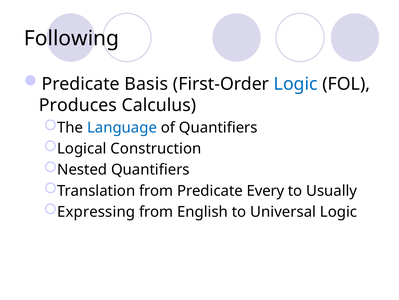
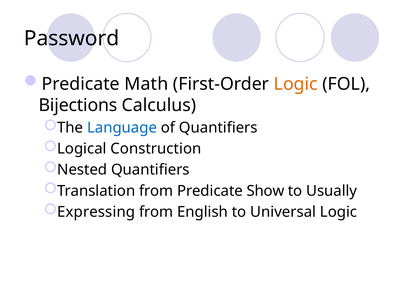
Following: Following -> Password (72, 38)
Basis: Basis -> Math (146, 84)
Logic colour: blue -> orange (296, 84)
Produces: Produces -> Bijections (78, 105)
Every: Every -> Show (265, 190)
